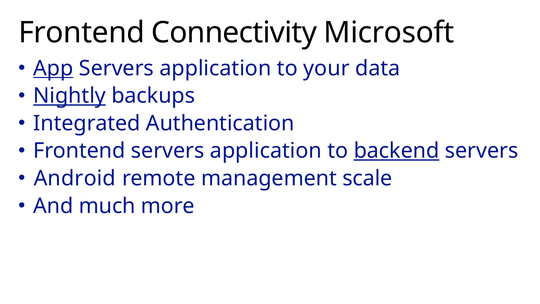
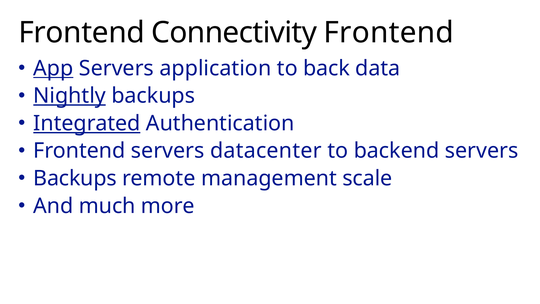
Connectivity Microsoft: Microsoft -> Frontend (389, 33)
your: your -> back (327, 68)
Integrated underline: none -> present (87, 123)
Frontend servers application: application -> datacenter (266, 151)
backend underline: present -> none (397, 151)
Android: Android -> Backups (75, 178)
